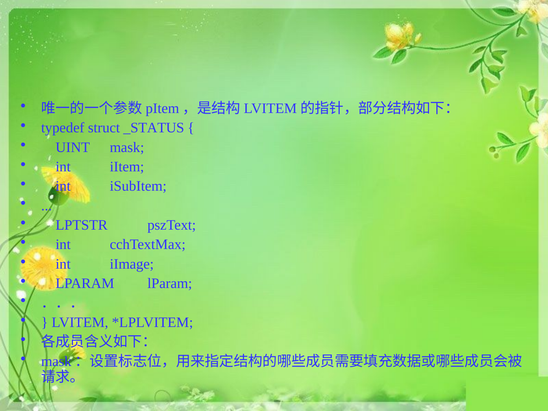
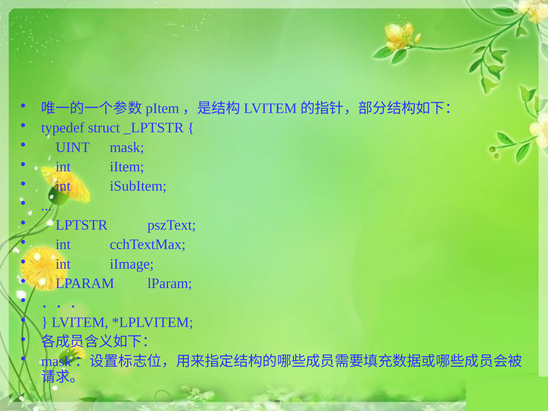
_STATUS: _STATUS -> _LPTSTR (154, 128)
